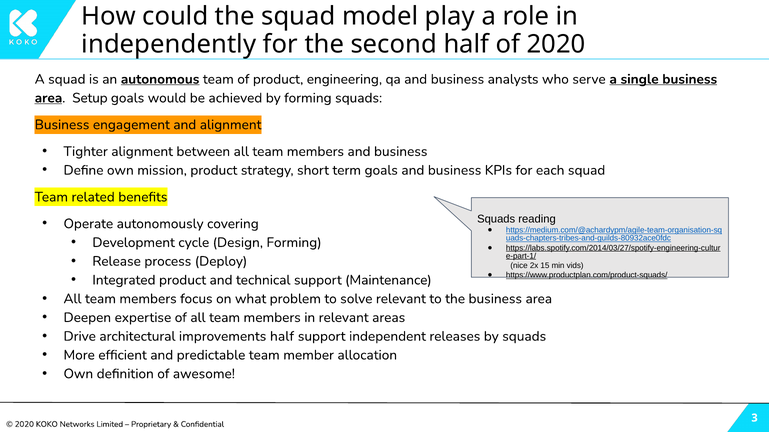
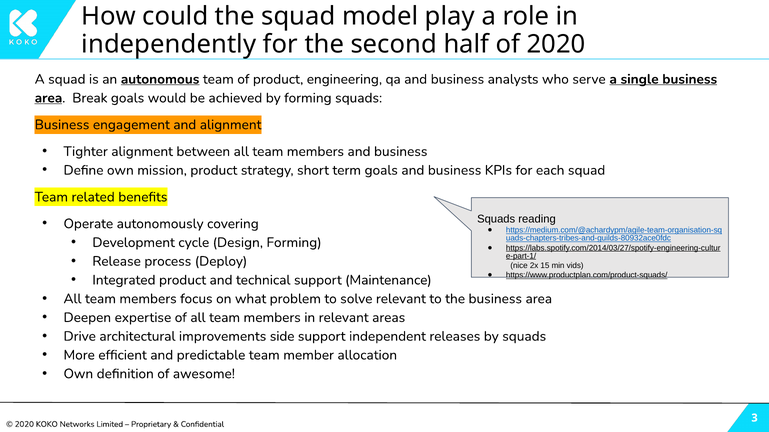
Setup: Setup -> Break (90, 98)
improvements half: half -> side (282, 337)
